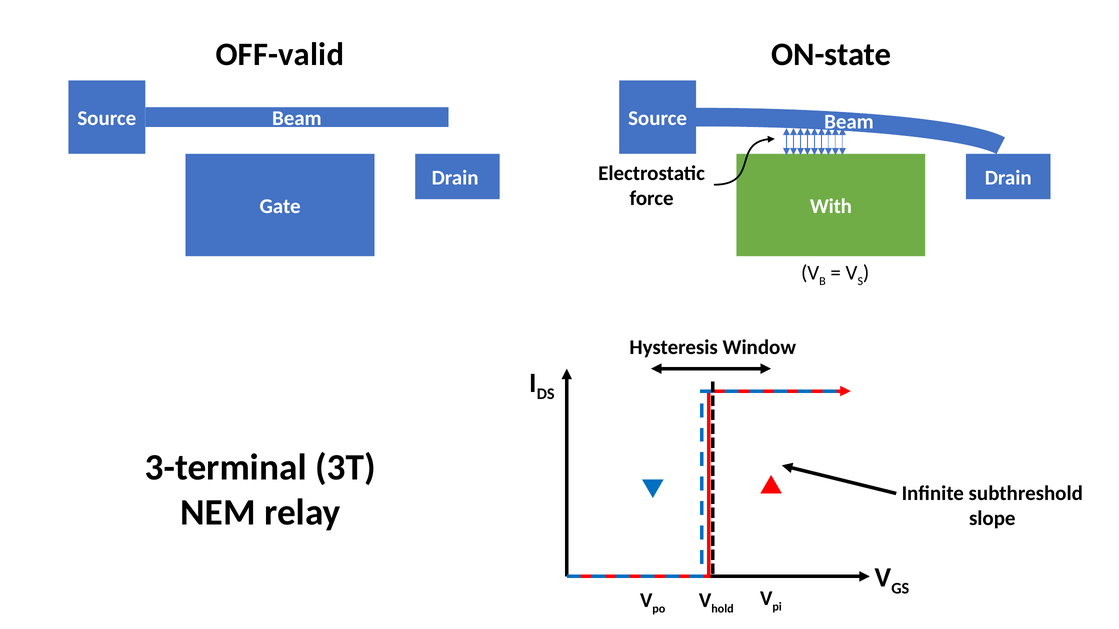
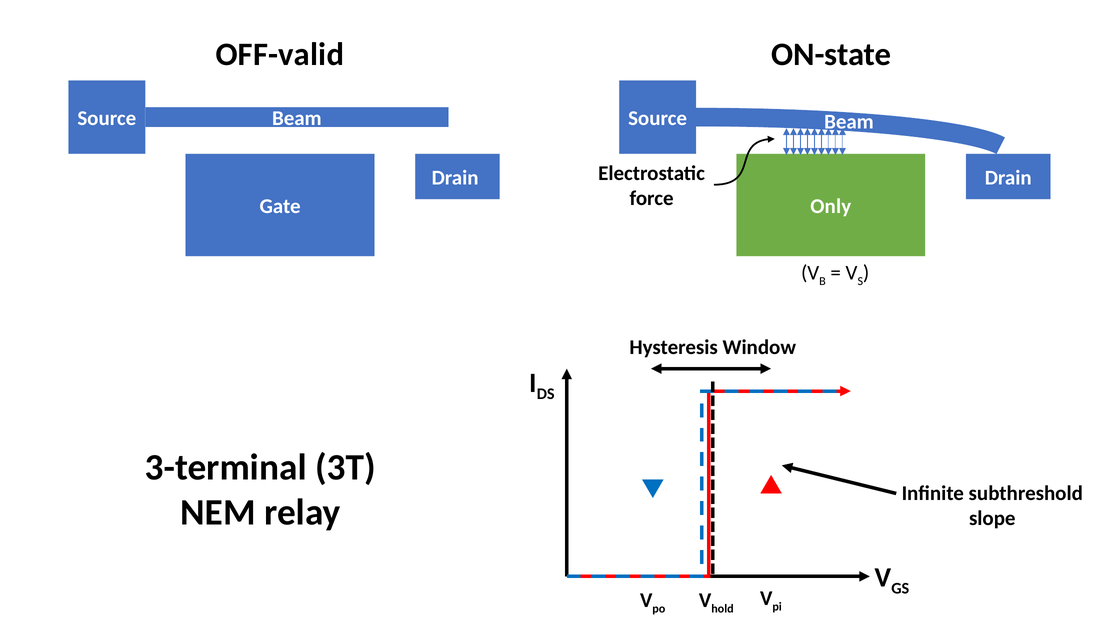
With: With -> Only (831, 207)
